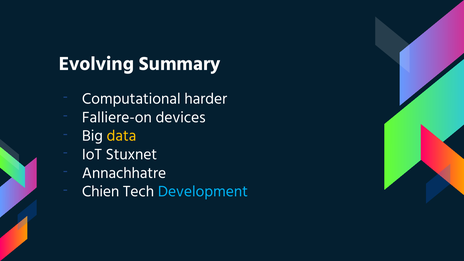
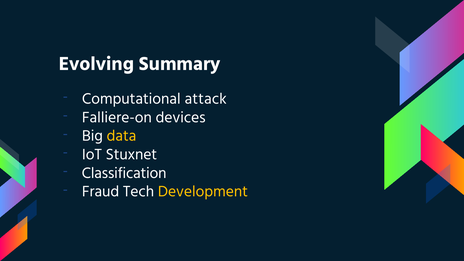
harder: harder -> attack (206, 99)
Annachhatre: Annachhatre -> Classification (124, 173)
Chien: Chien -> Fraud (101, 192)
Development colour: light blue -> yellow (203, 192)
